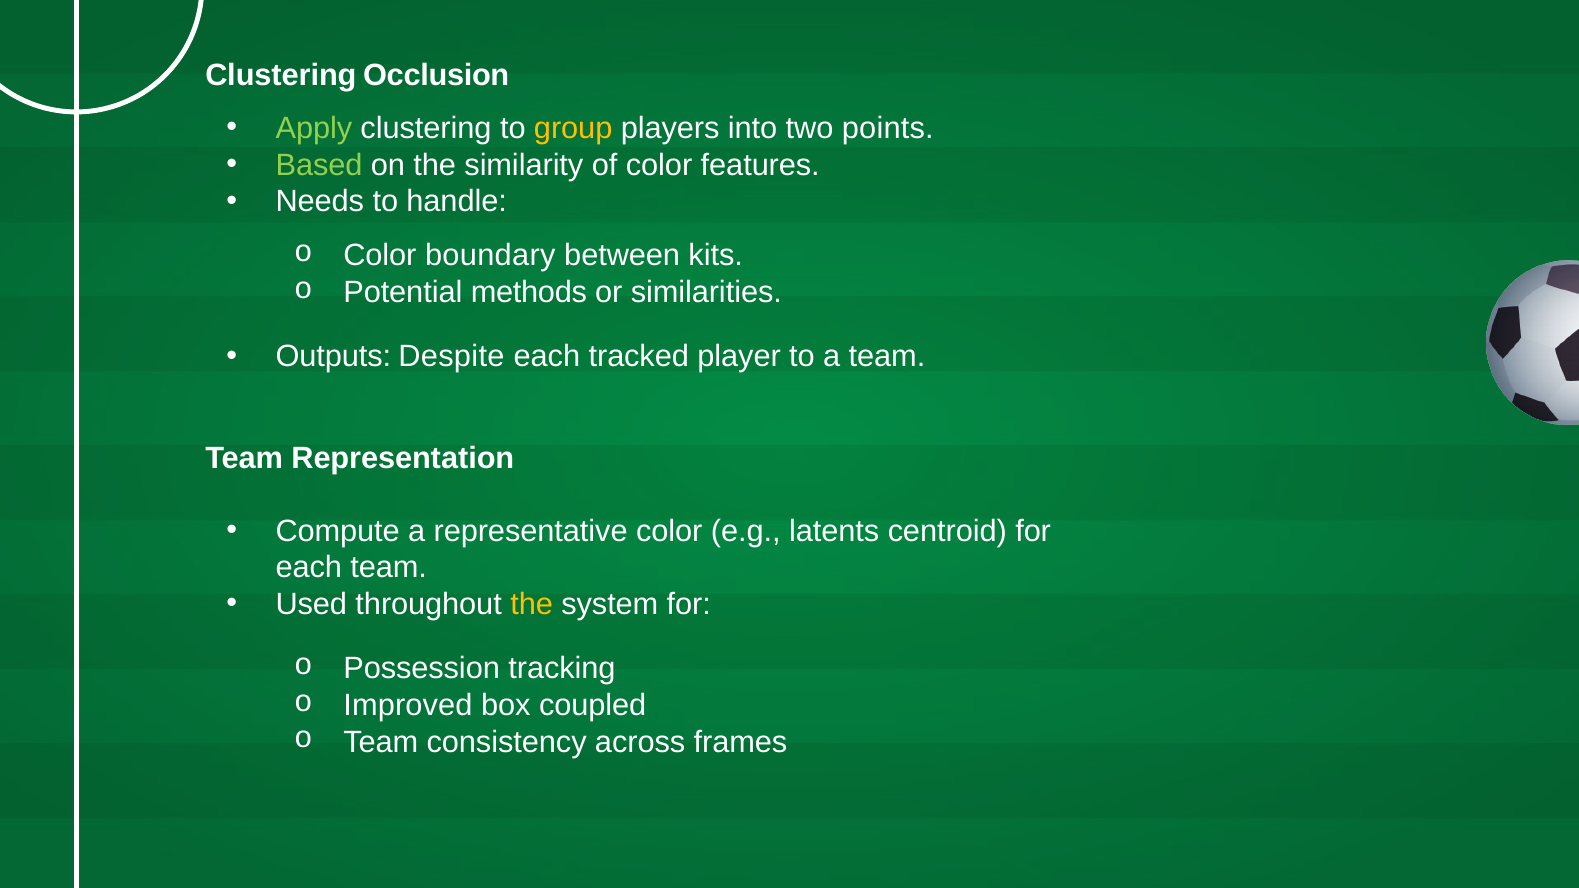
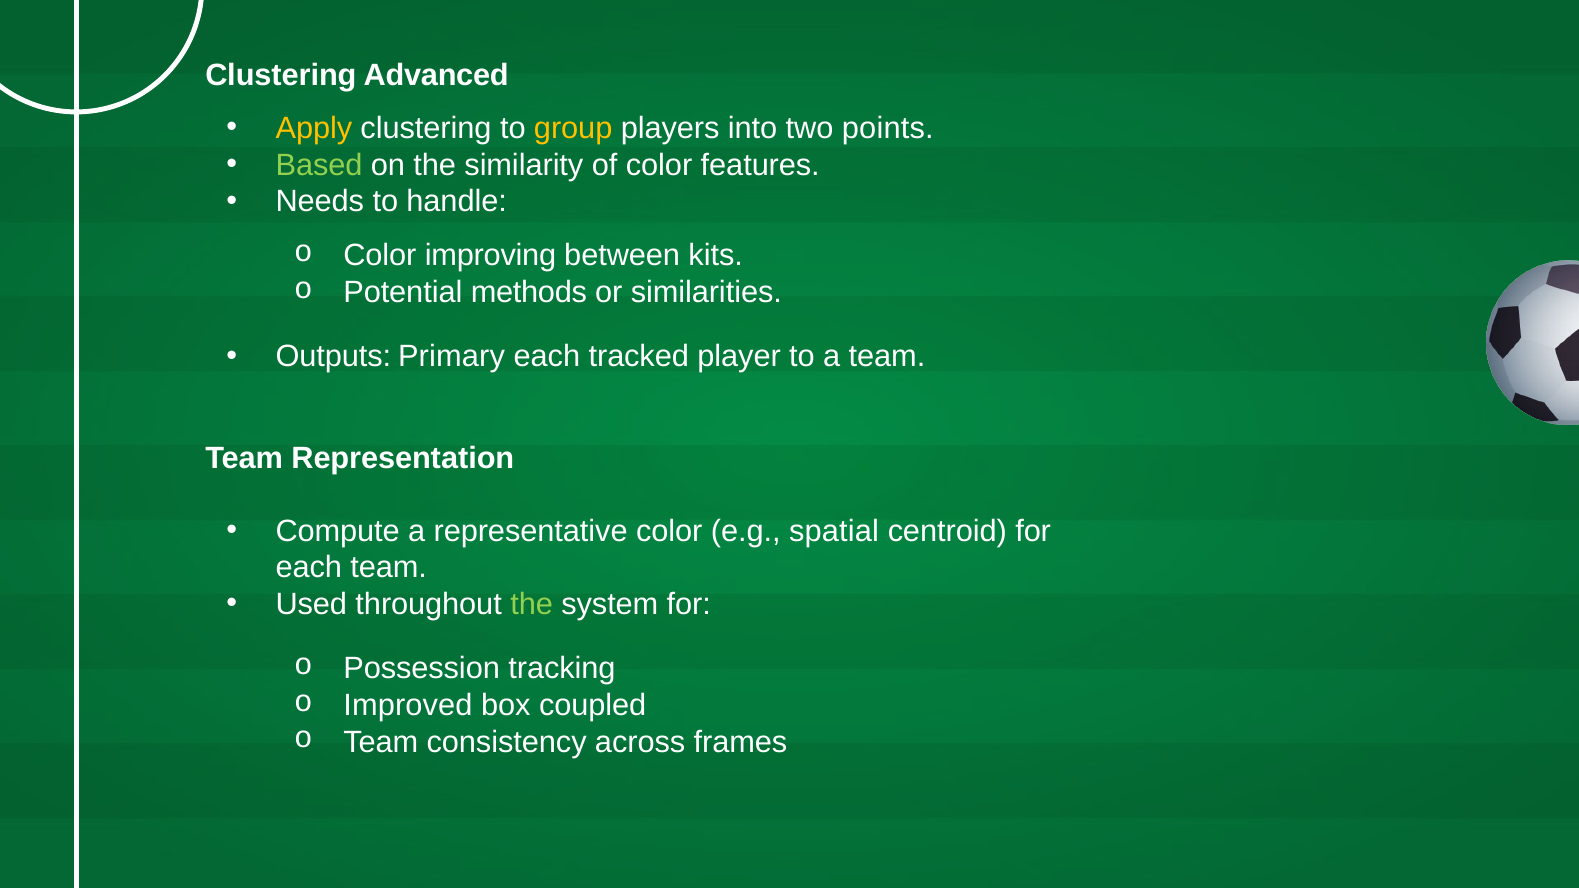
Occlusion: Occlusion -> Advanced (436, 75)
Apply colour: light green -> yellow (314, 128)
boundary: boundary -> improving (491, 256)
Despite: Despite -> Primary (451, 357)
latents: latents -> spatial (834, 531)
the colour: yellow -> light green (532, 605)
